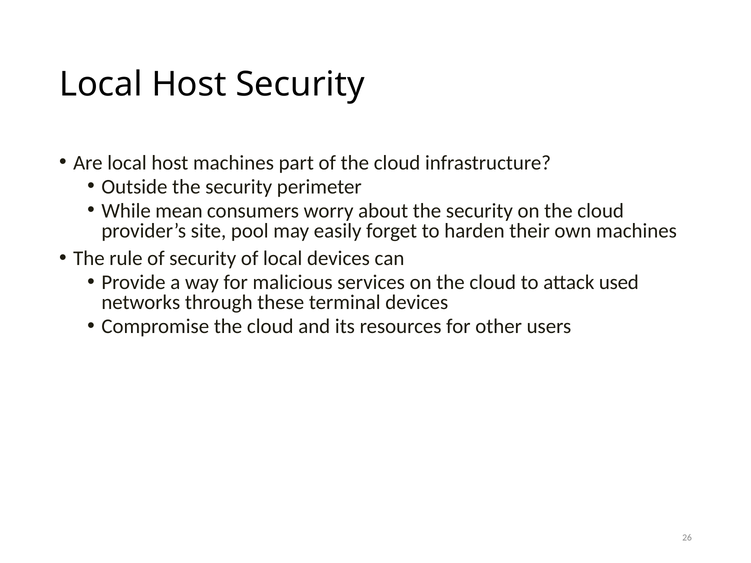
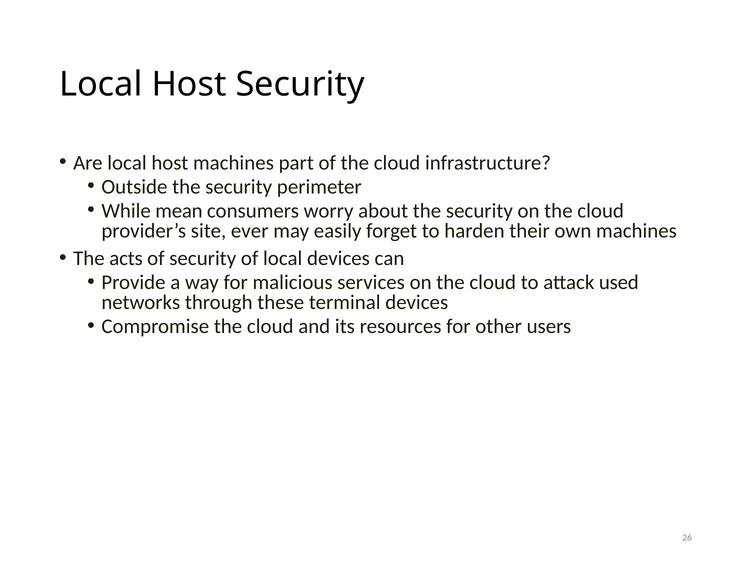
pool: pool -> ever (250, 231)
rule: rule -> acts (126, 259)
